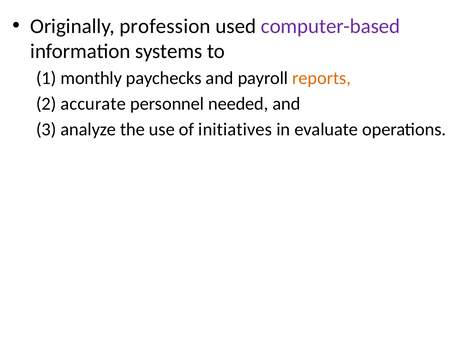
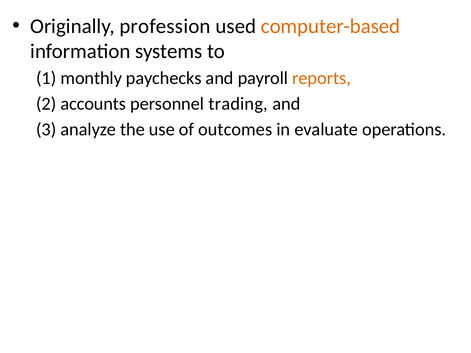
computer-based colour: purple -> orange (331, 26)
accurate: accurate -> accounts (93, 104)
needed: needed -> trading (238, 104)
initiatives: initiatives -> outcomes (235, 129)
